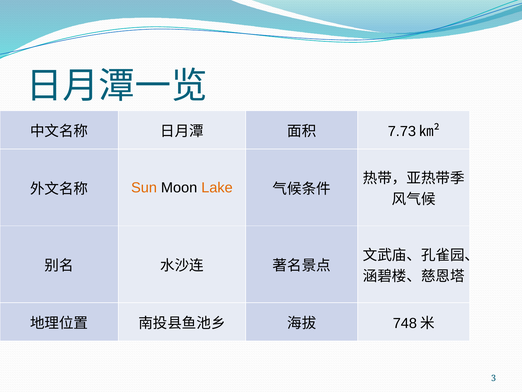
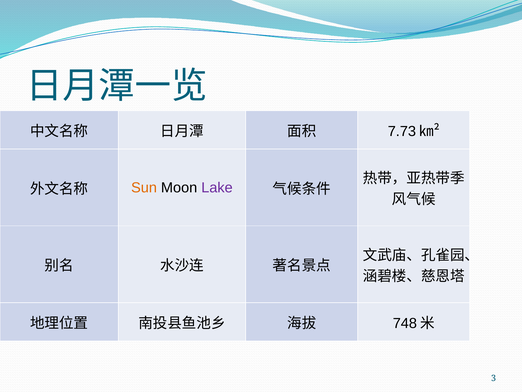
Lake colour: orange -> purple (217, 187)
